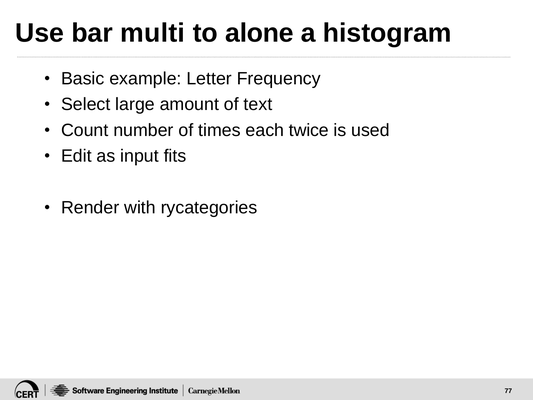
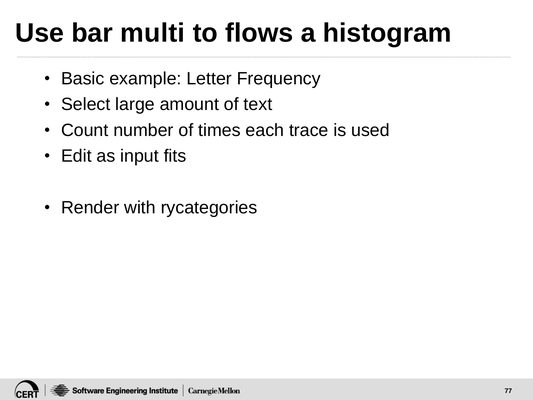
alone: alone -> flows (259, 33)
twice: twice -> trace (309, 130)
